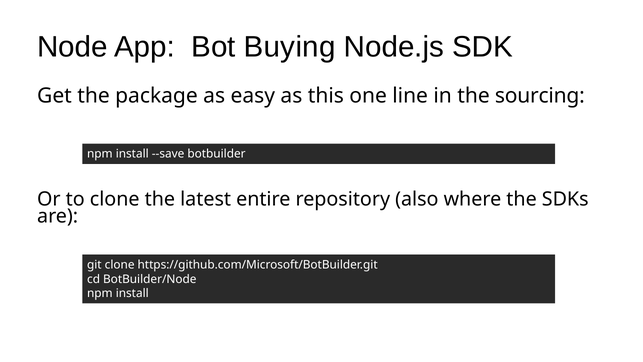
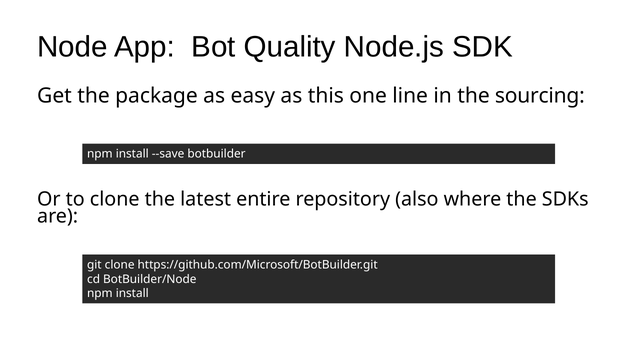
Buying: Buying -> Quality (290, 47)
